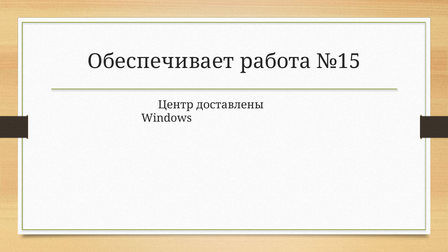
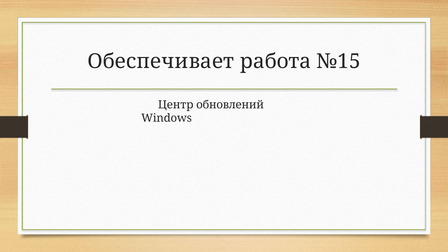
доставлены: доставлены -> обновлений (230, 105)
